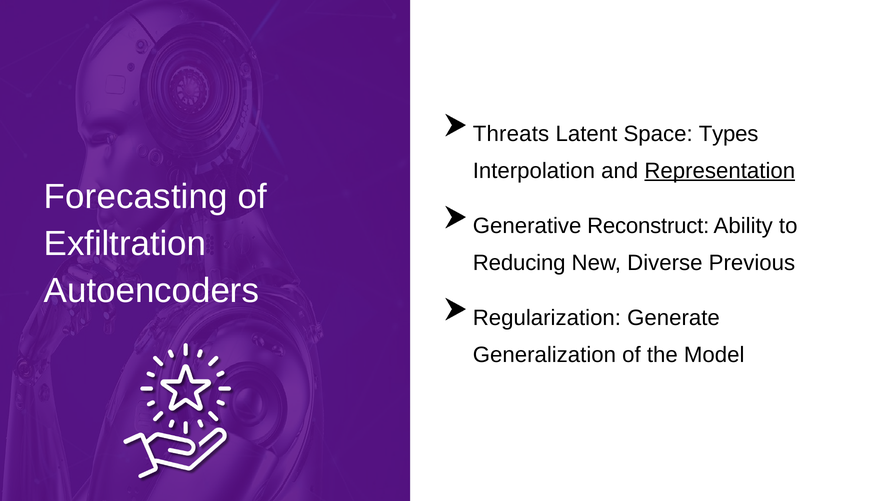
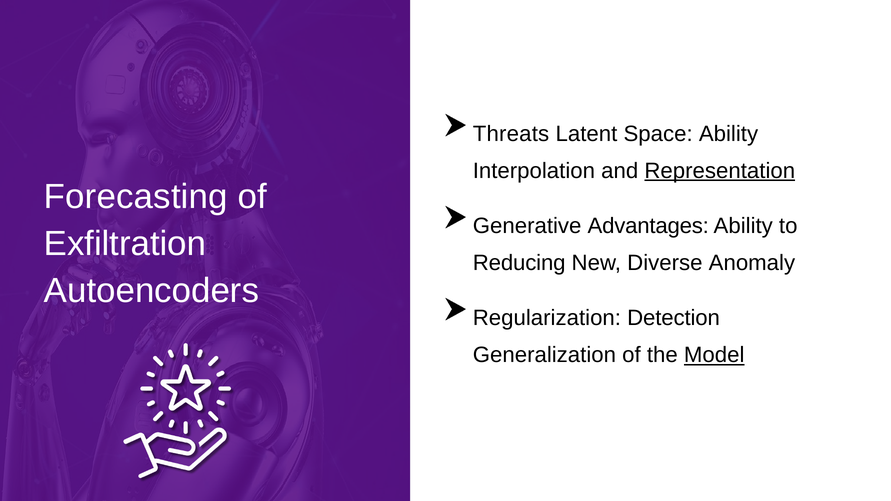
Space Types: Types -> Ability (728, 134)
Reconstruct: Reconstruct -> Advantages (648, 226)
Previous: Previous -> Anomaly (752, 263)
Generate: Generate -> Detection (674, 318)
Model underline: none -> present (714, 355)
